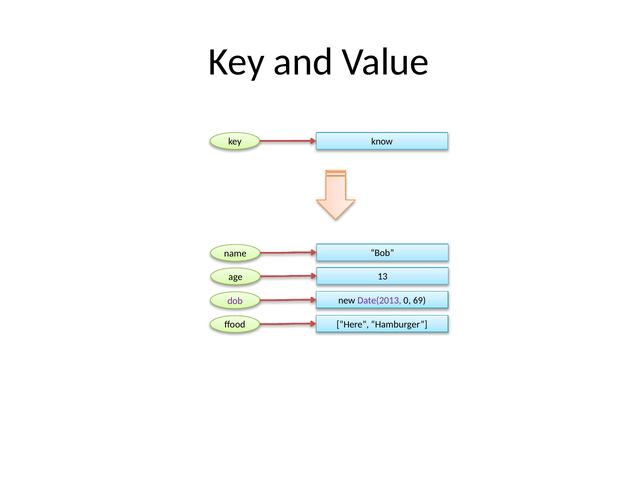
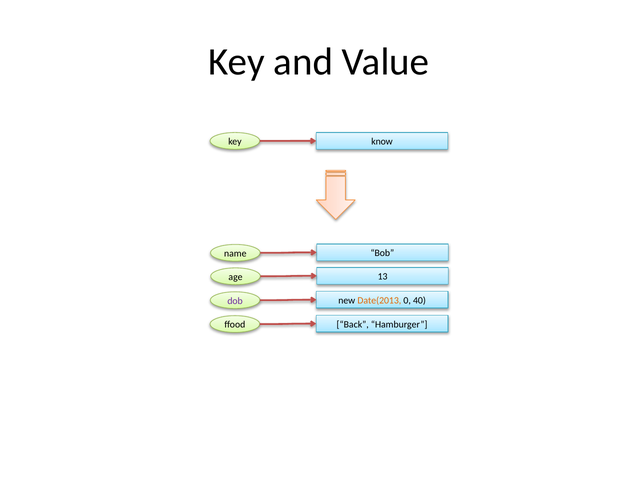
Date(2013 colour: purple -> orange (379, 300)
69: 69 -> 40 (419, 300)
Here: Here -> Back (353, 324)
